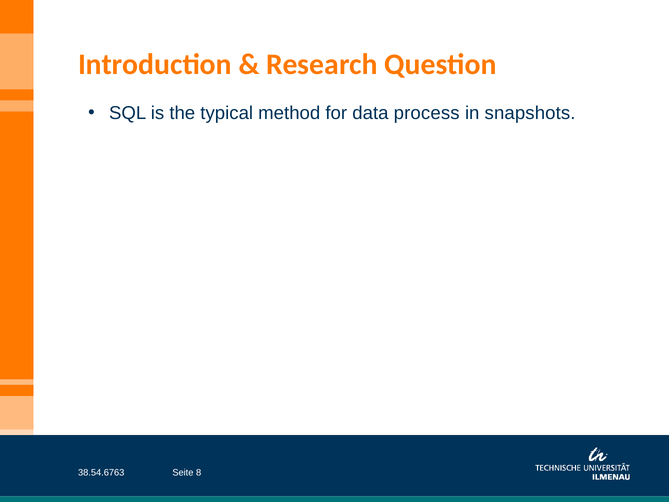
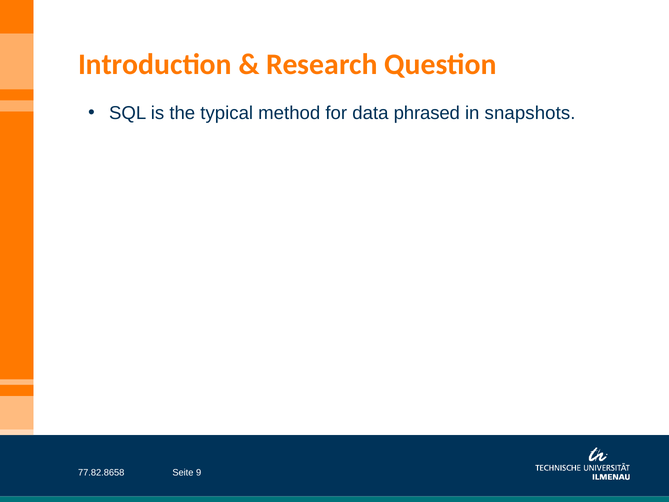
process: process -> phrased (427, 113)
38.54.6763: 38.54.6763 -> 77.82.8658 (101, 472)
8: 8 -> 9 (199, 472)
